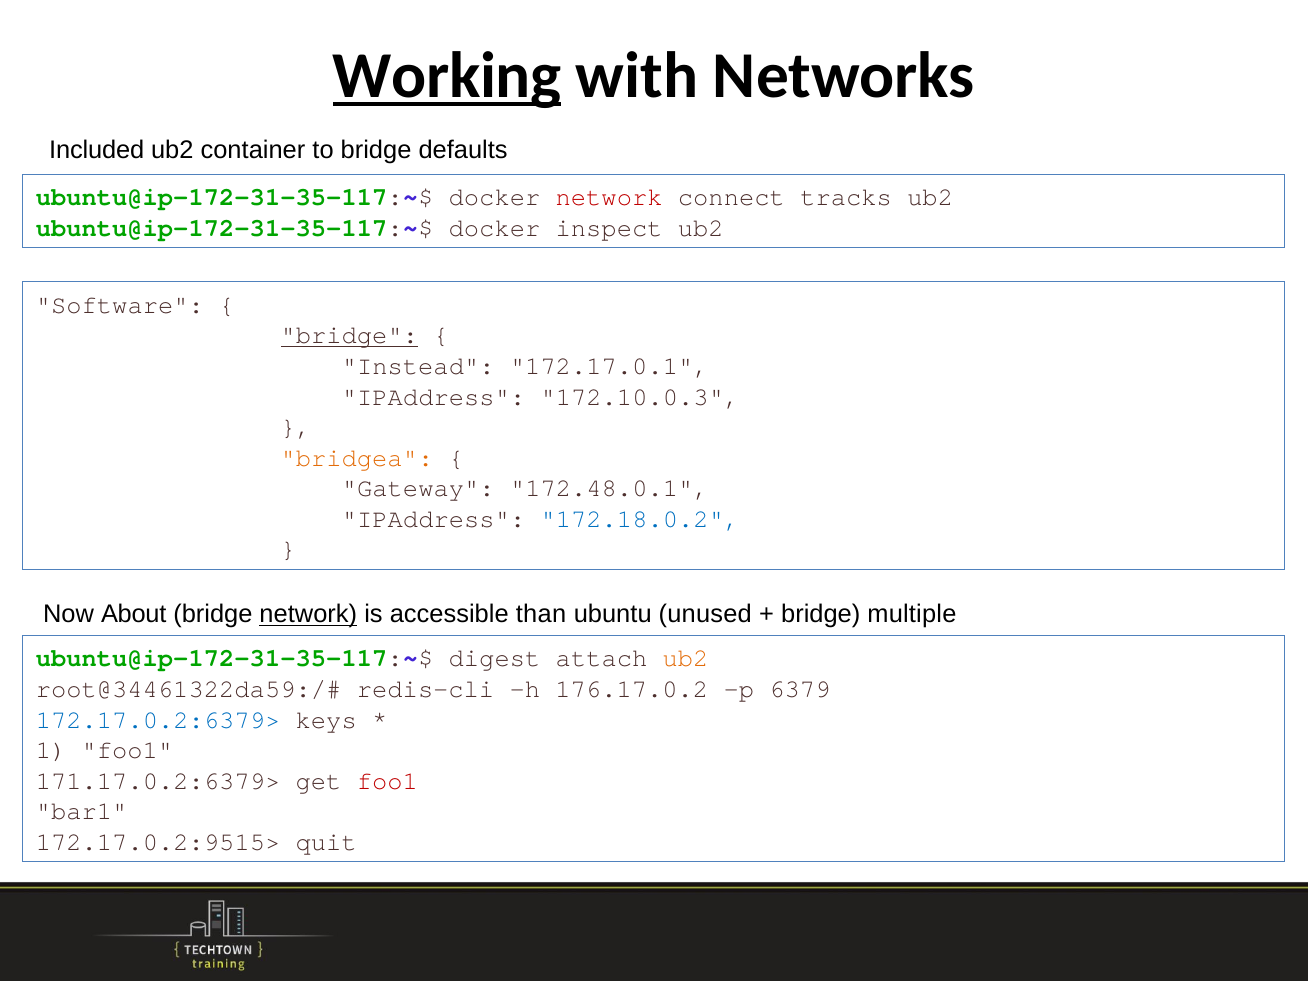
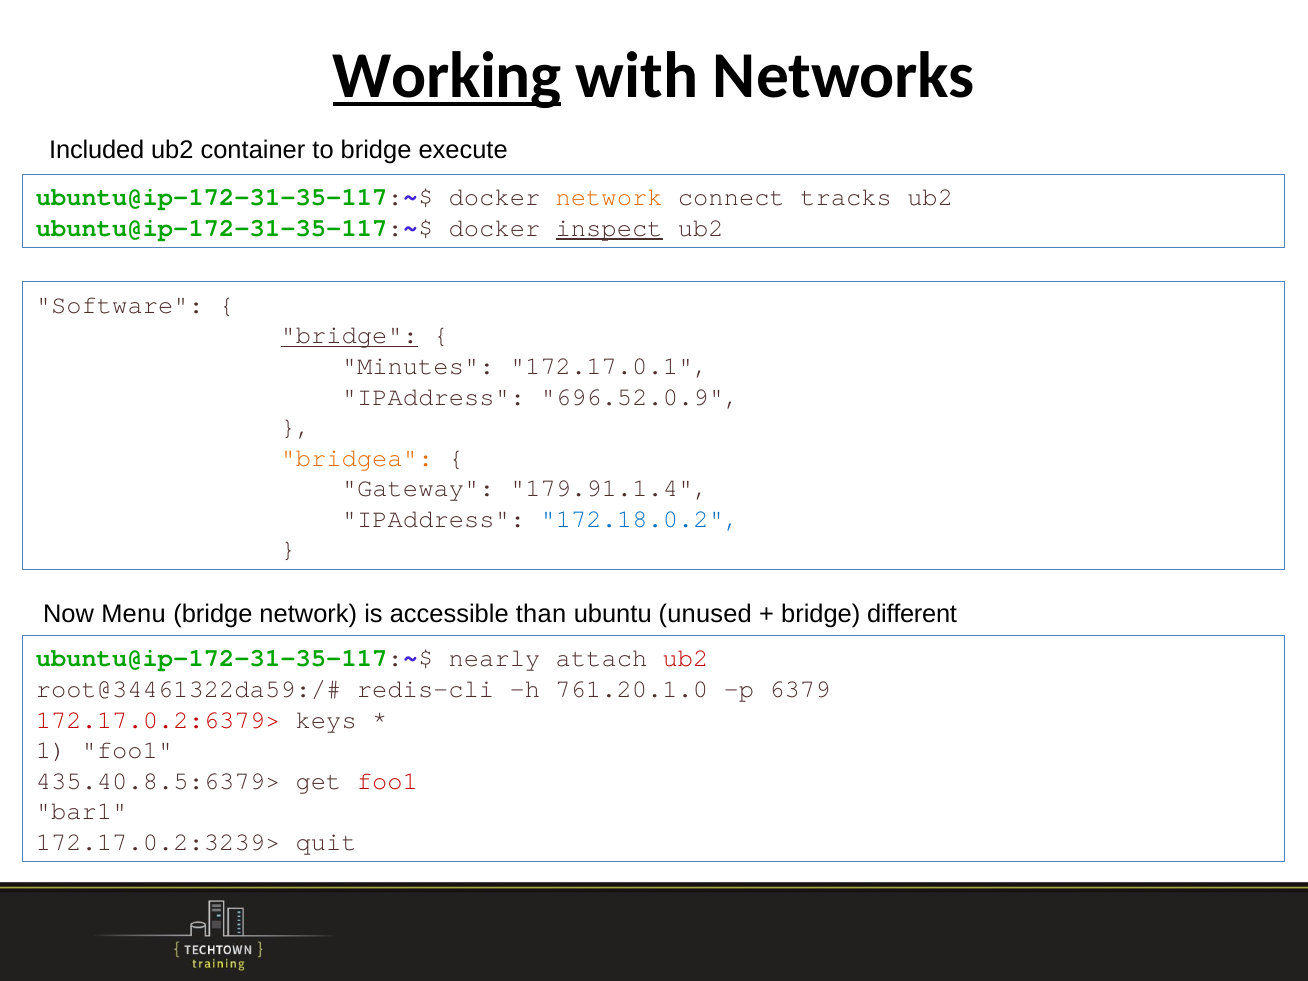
defaults: defaults -> execute (463, 150)
network colour: red -> orange (609, 197)
inspect underline: none -> present (609, 228)
Instead: Instead -> Minutes (418, 366)
172.10.0.3: 172.10.0.3 -> 696.52.0.9 (640, 397)
172.48.0.1: 172.48.0.1 -> 179.91.1.4 (609, 488)
About: About -> Menu (133, 615)
network underline: present -> none (308, 615)
multiple: multiple -> different (912, 615)
digest: digest -> nearly (494, 659)
ub2 colour: orange -> red (686, 659)
176.17.0.2: 176.17.0.2 -> 761.20.1.0 (632, 689)
172.17.0.2:6379> colour: blue -> red (158, 720)
171.17.0.2:6379>: 171.17.0.2:6379> -> 435.40.8.5:6379> (158, 781)
172.17.0.2:9515>: 172.17.0.2:9515> -> 172.17.0.2:3239> (158, 842)
